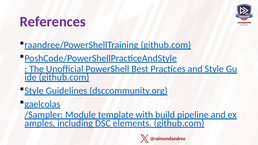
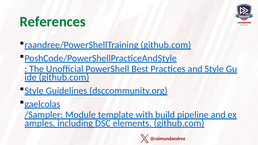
References colour: purple -> green (53, 22)
